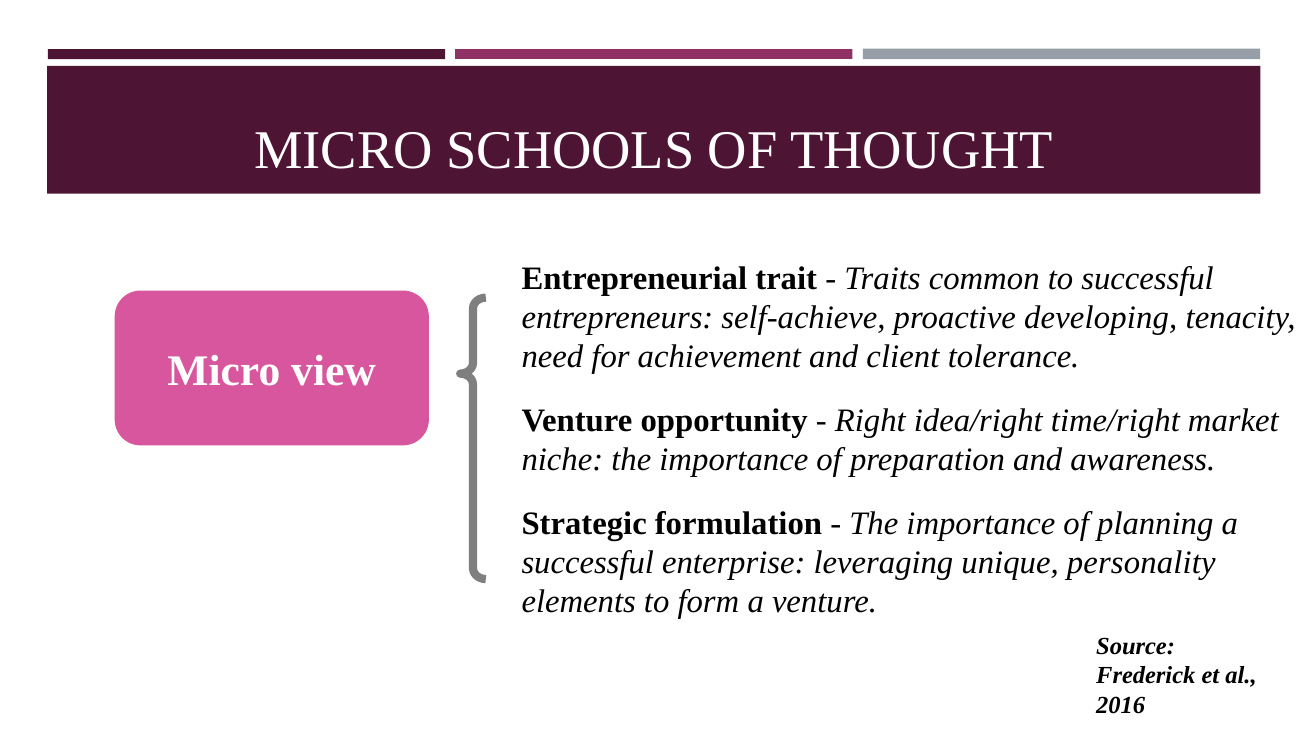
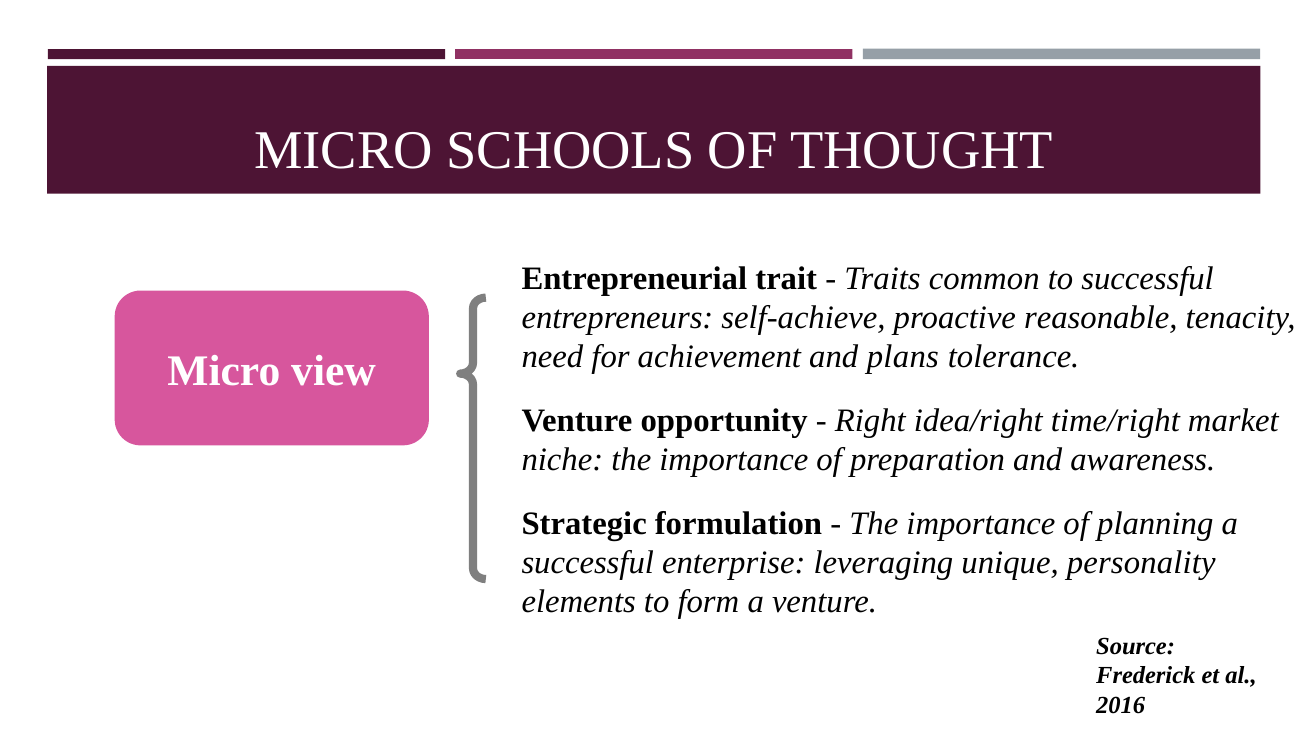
developing: developing -> reasonable (1101, 317)
client: client -> plans (903, 357)
